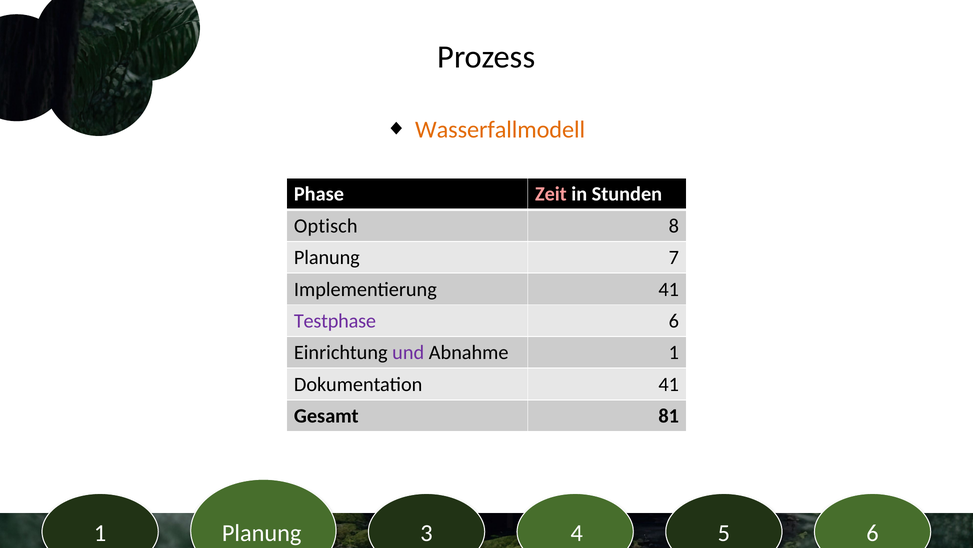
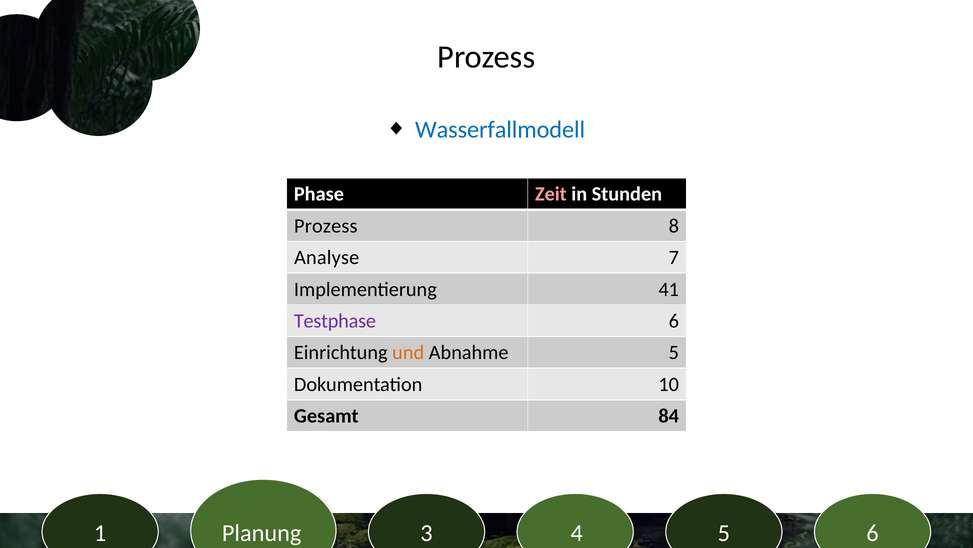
Wasserfallmodell colour: orange -> blue (500, 130)
Optisch: Optisch -> Prozess (326, 226)
Planung: Planung -> Analyse (327, 257)
und colour: purple -> orange (408, 352)
Abnahme 1: 1 -> 5 (674, 352)
Dokumentation 41: 41 -> 10 (669, 384)
81: 81 -> 84 (669, 416)
